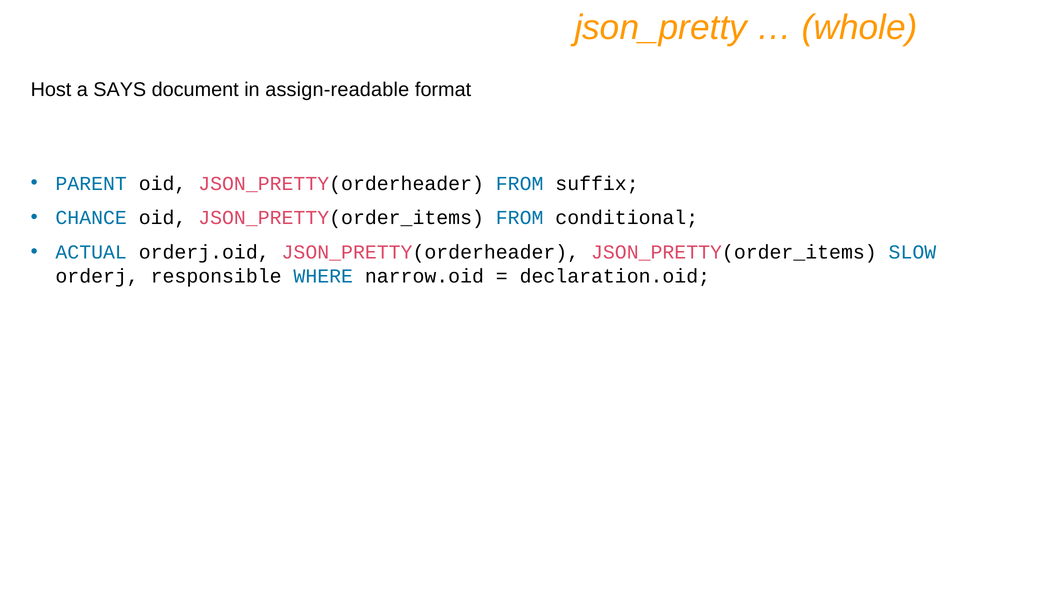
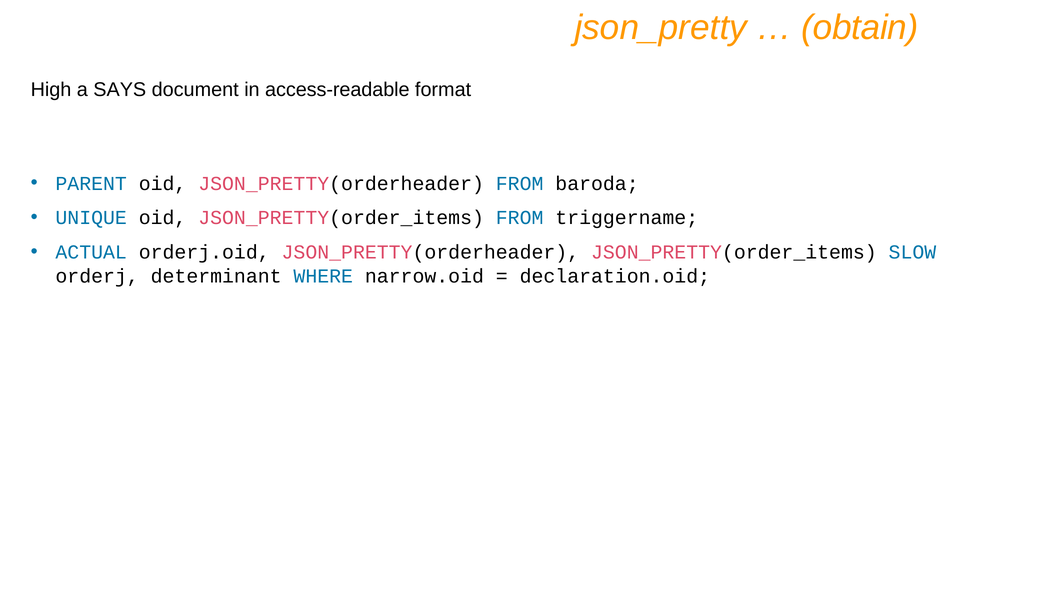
whole: whole -> obtain (860, 28)
Host: Host -> High (51, 90)
assign-readable: assign-readable -> access-readable (337, 90)
suffix: suffix -> baroda (597, 184)
CHANCE: CHANCE -> UNIQUE (91, 218)
conditional: conditional -> triggername (627, 218)
responsible: responsible -> determinant (216, 276)
